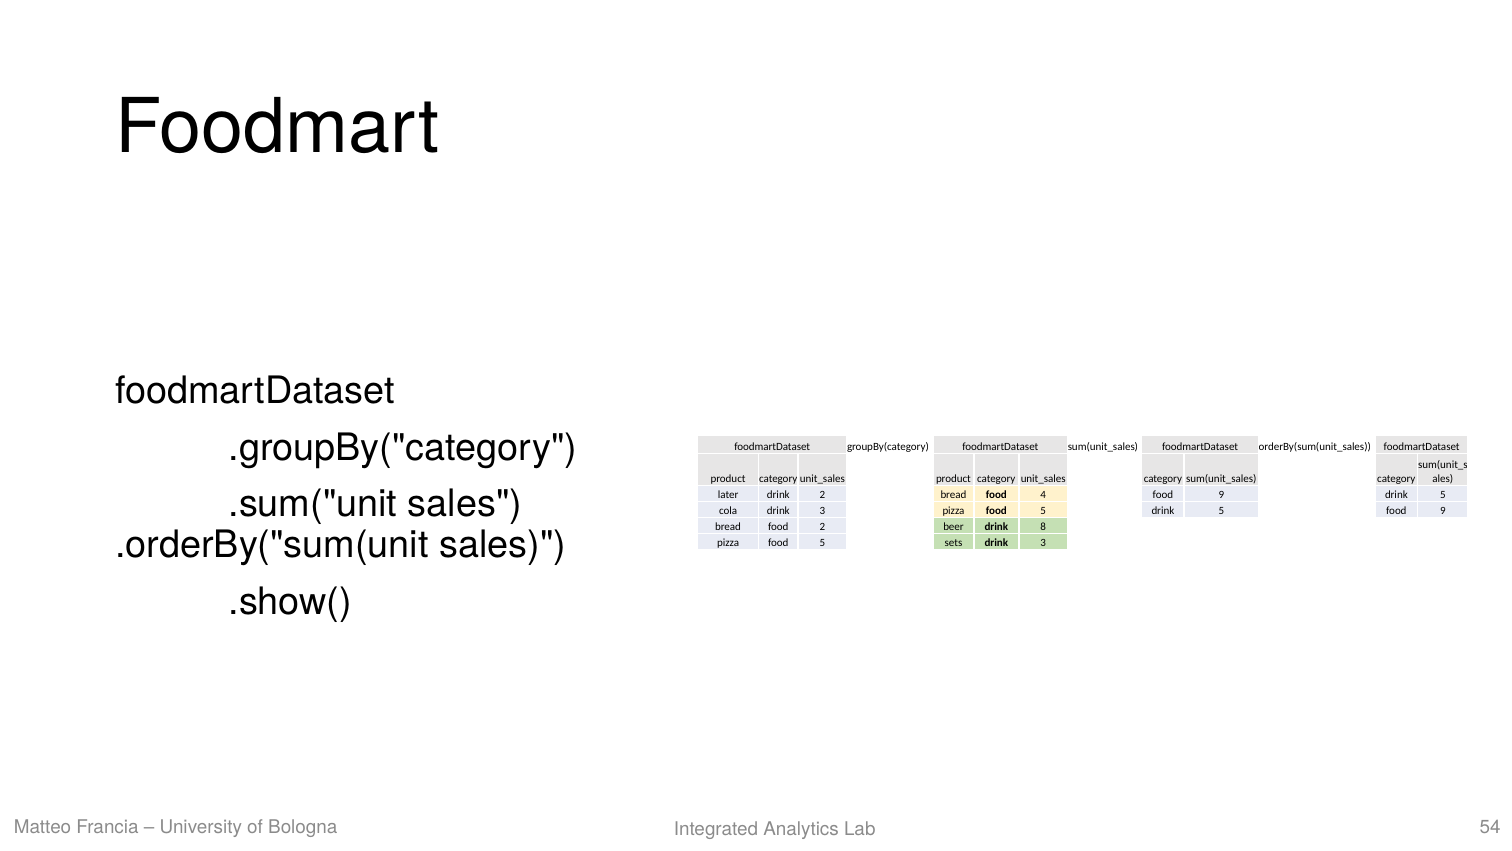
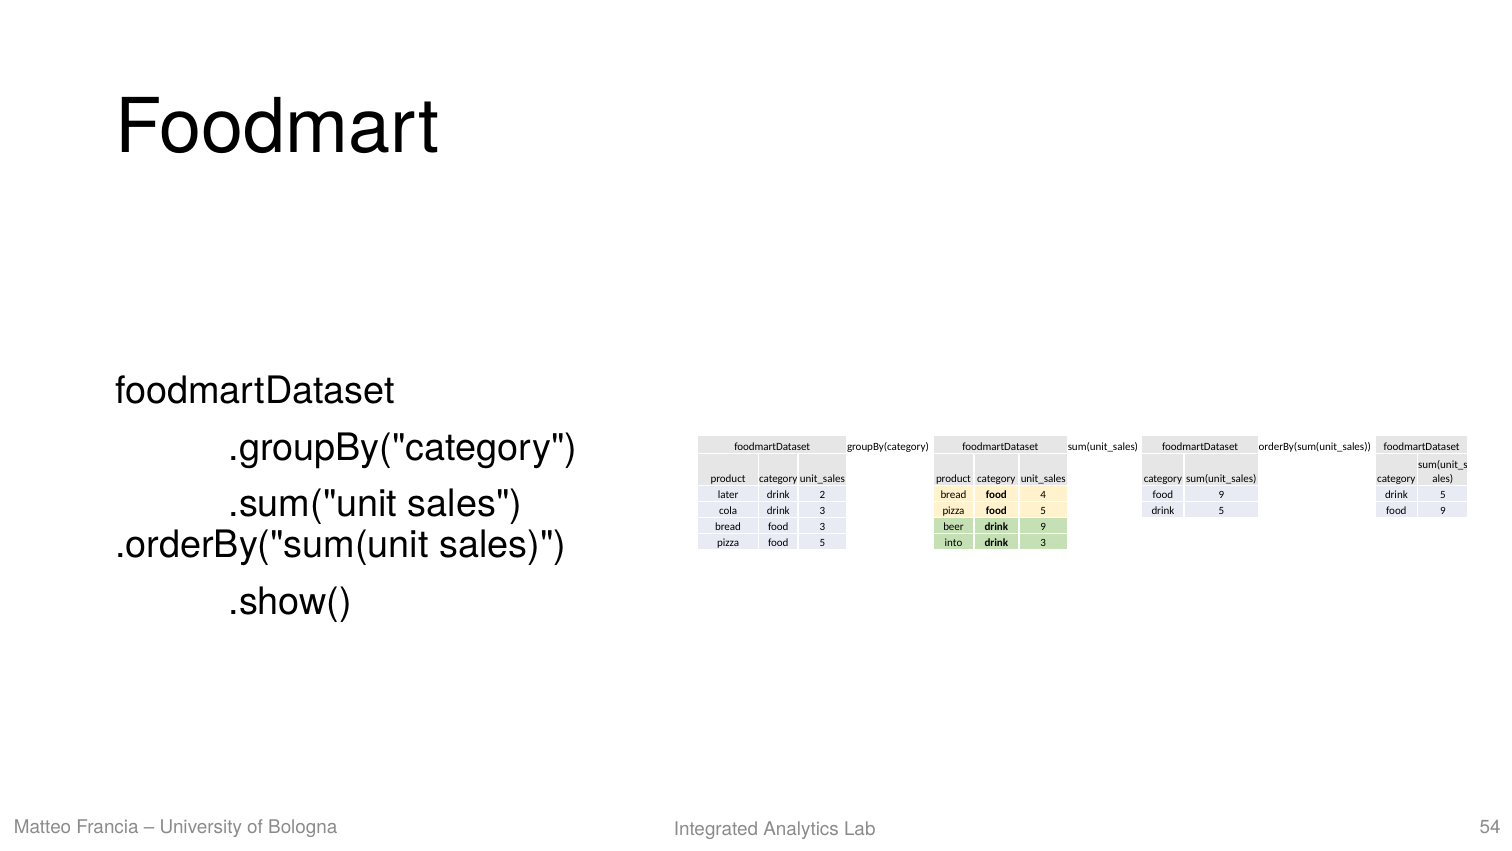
food 2: 2 -> 3 (822, 526)
drink 8: 8 -> 9 (1043, 526)
sets: sets -> into (953, 542)
